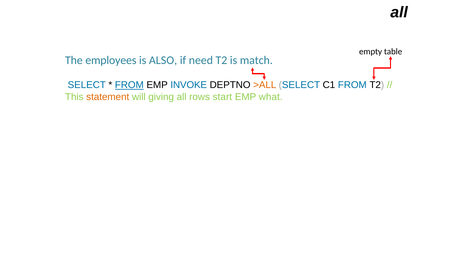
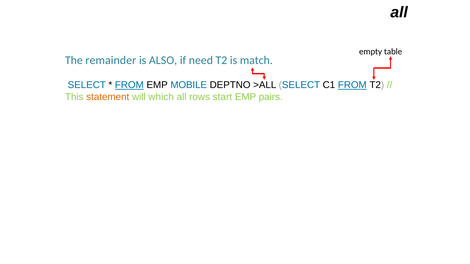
employees: employees -> remainder (111, 61)
INVOKE: INVOKE -> MOBILE (189, 85)
>ALL colour: orange -> black (265, 85)
FROM underline: none -> present (352, 85)
giving: giving -> which (161, 97)
what: what -> pairs (271, 97)
